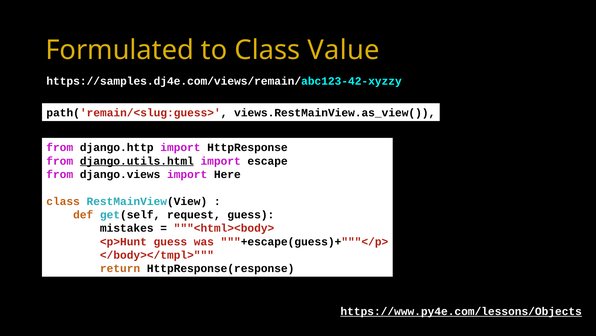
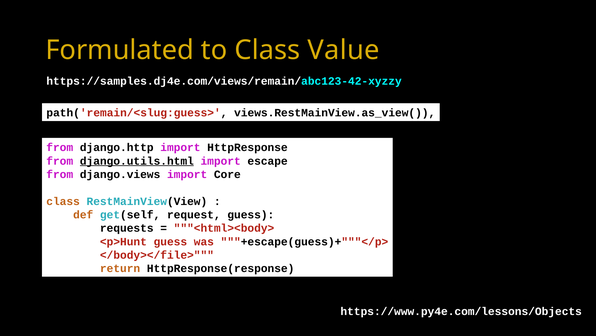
Here: Here -> Core (227, 174)
mistakes: mistakes -> requests (127, 228)
</body></tmpl>: </body></tmpl> -> </body></file> (157, 255)
https://www.py4e.com/lessons/Objects underline: present -> none (461, 311)
